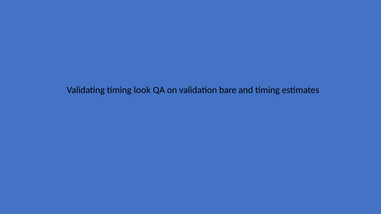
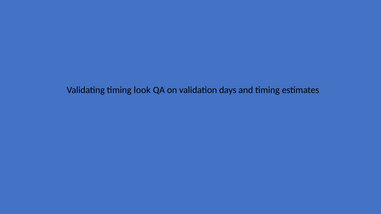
bare: bare -> days (228, 90)
